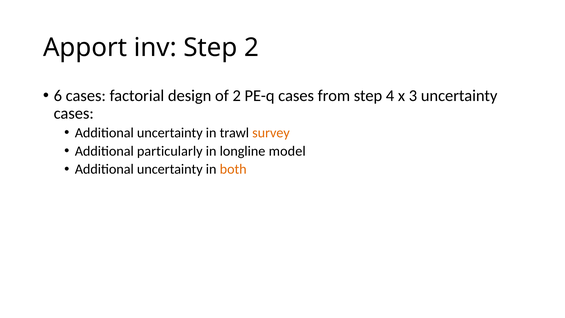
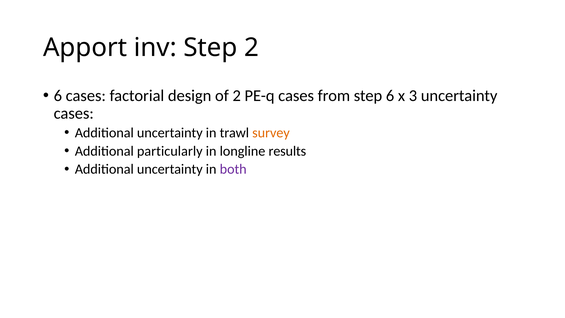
step 4: 4 -> 6 (390, 96)
model: model -> results (287, 151)
both colour: orange -> purple (233, 169)
